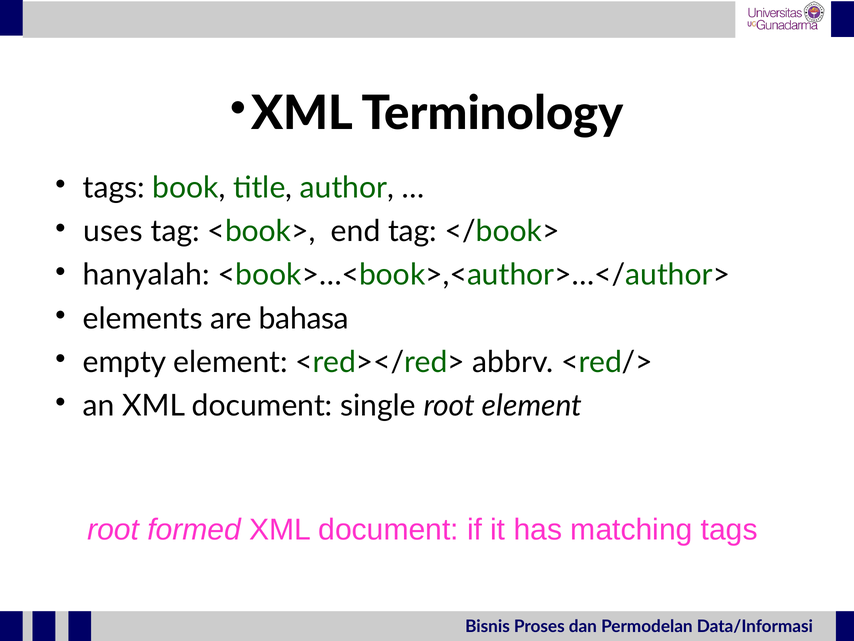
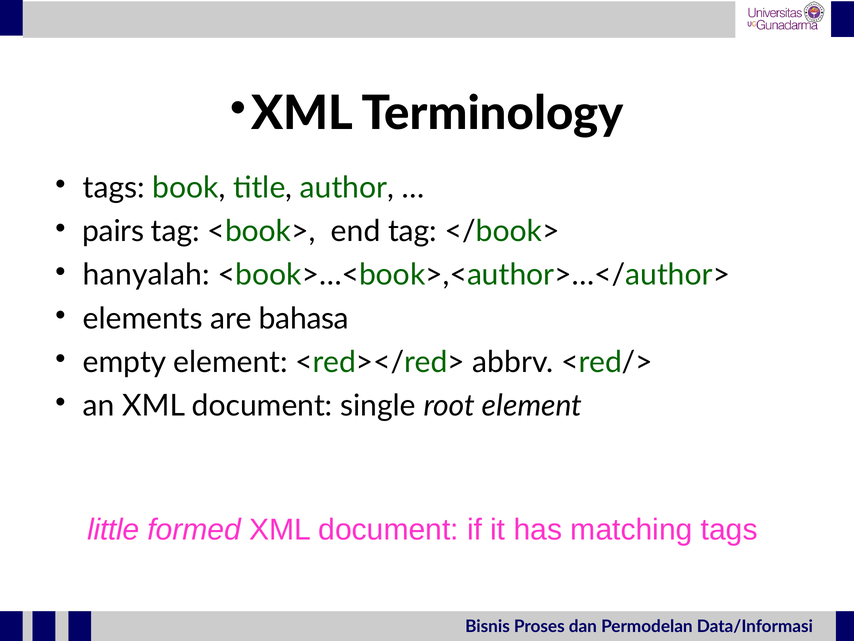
uses: uses -> pairs (113, 231)
root: root -> little (113, 530)
